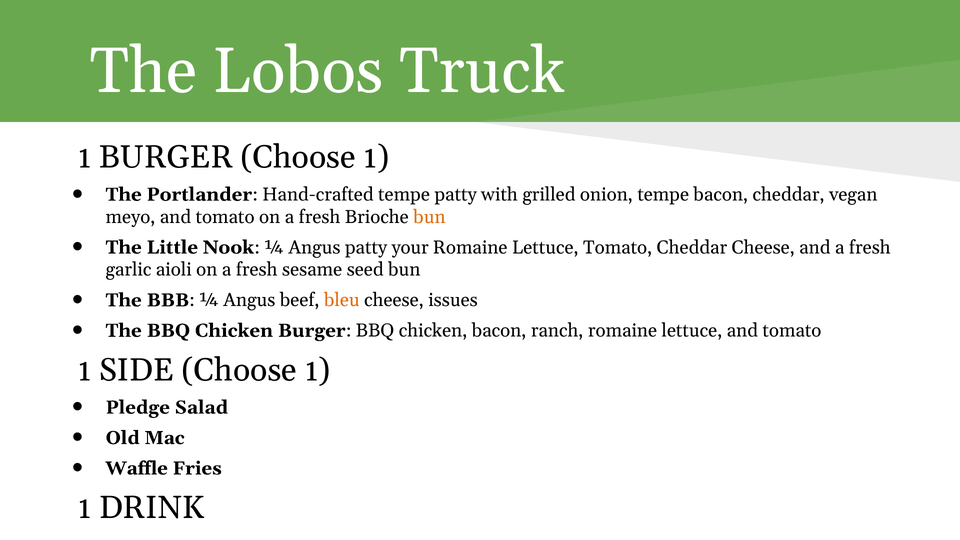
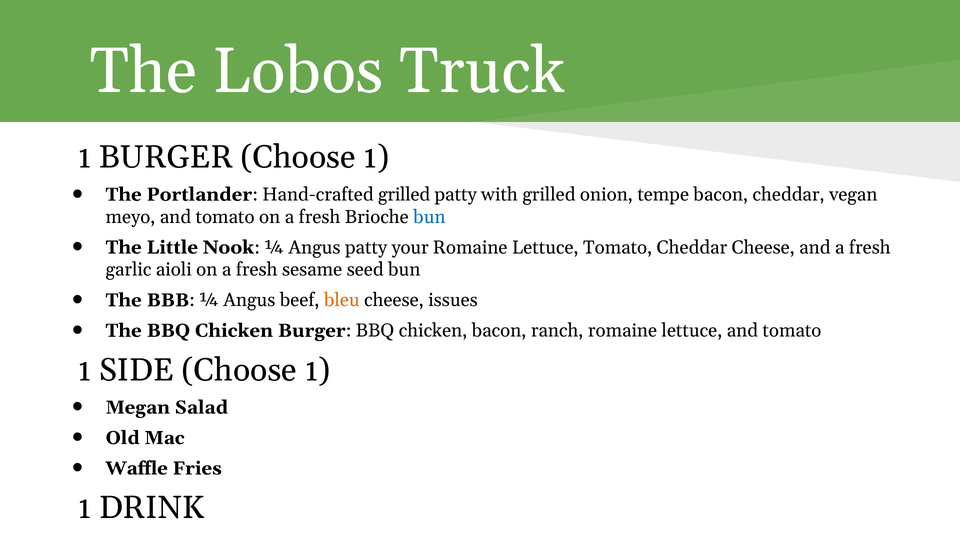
Hand-crafted tempe: tempe -> grilled (404, 195)
bun colour: orange -> blue (429, 217)
Pledge: Pledge -> Megan (138, 407)
